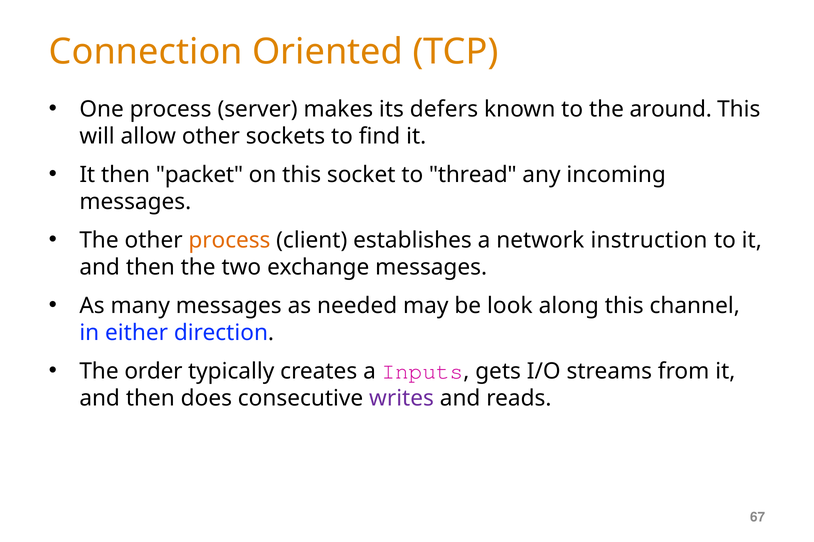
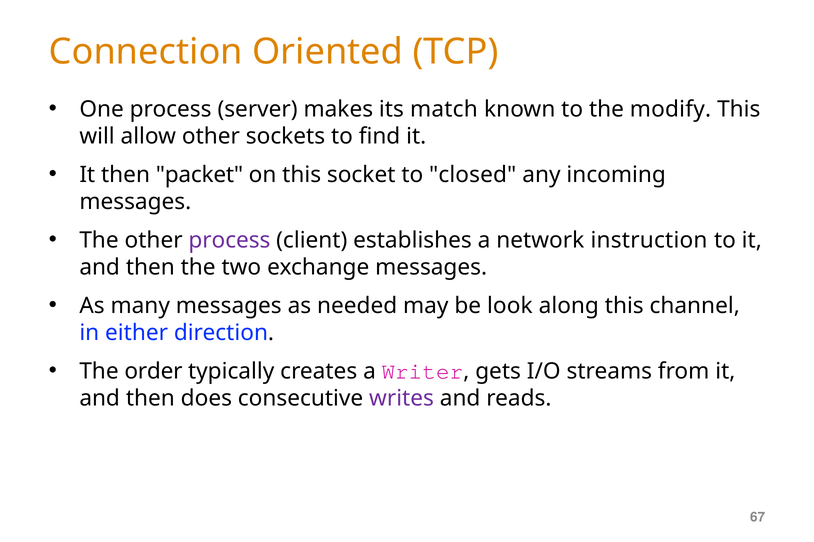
defers: defers -> match (444, 109)
around: around -> modify (670, 109)
thread: thread -> closed (473, 175)
process colour: orange -> purple (229, 240)
Inputs: Inputs -> Writer (423, 372)
